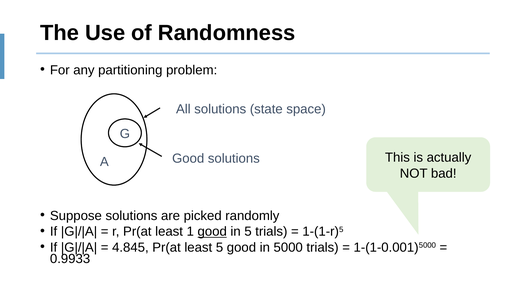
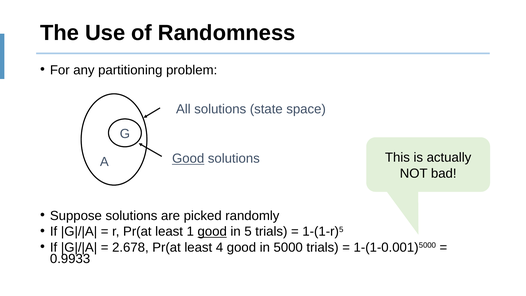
Good underline: none -> present (188, 159)
4.845: 4.845 -> 2.678 (130, 247)
least 5: 5 -> 4 (219, 247)
